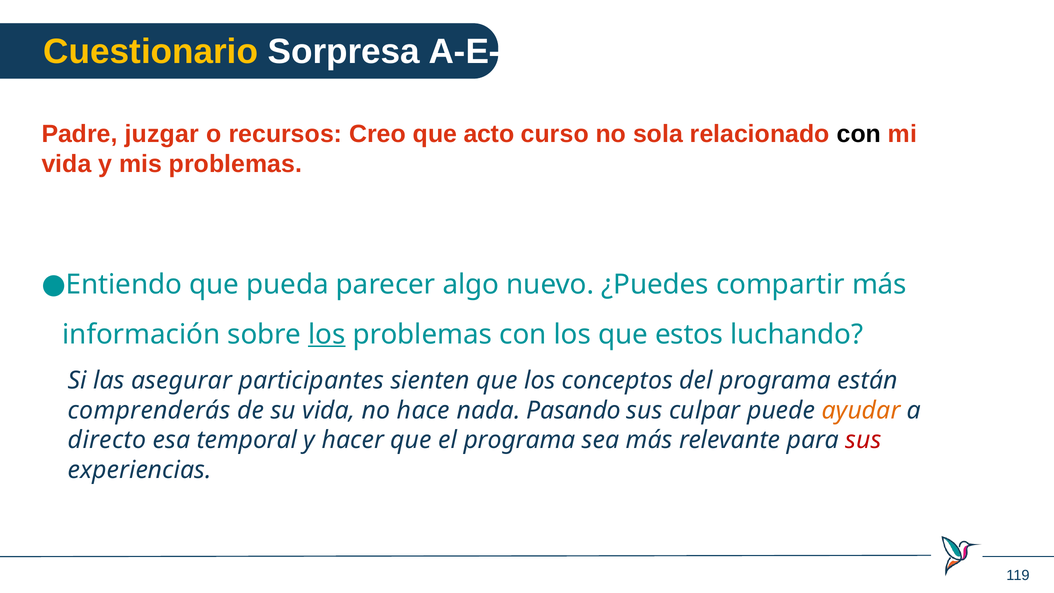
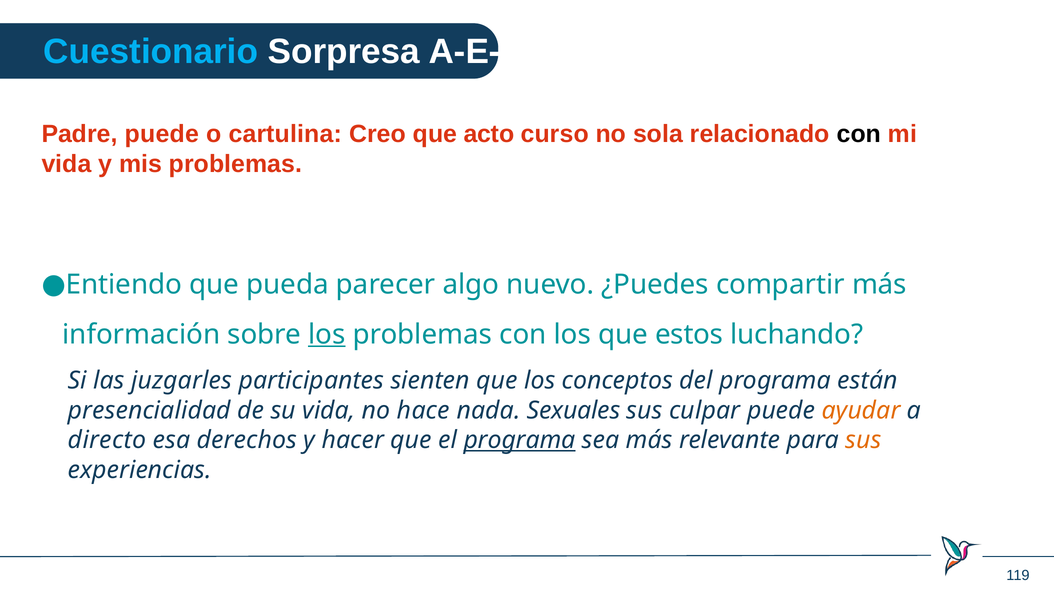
Cuestionario colour: yellow -> light blue (151, 52)
Padre juzgar: juzgar -> puede (162, 134)
recursos: recursos -> cartulina (285, 134)
asegurar: asegurar -> juzgarles (182, 380)
comprenderás: comprenderás -> presencialidad (149, 410)
Pasando: Pasando -> Sexuales (574, 410)
temporal: temporal -> derechos (247, 440)
programa underline: none -> present (520, 440)
sus colour: red -> orange (863, 440)
